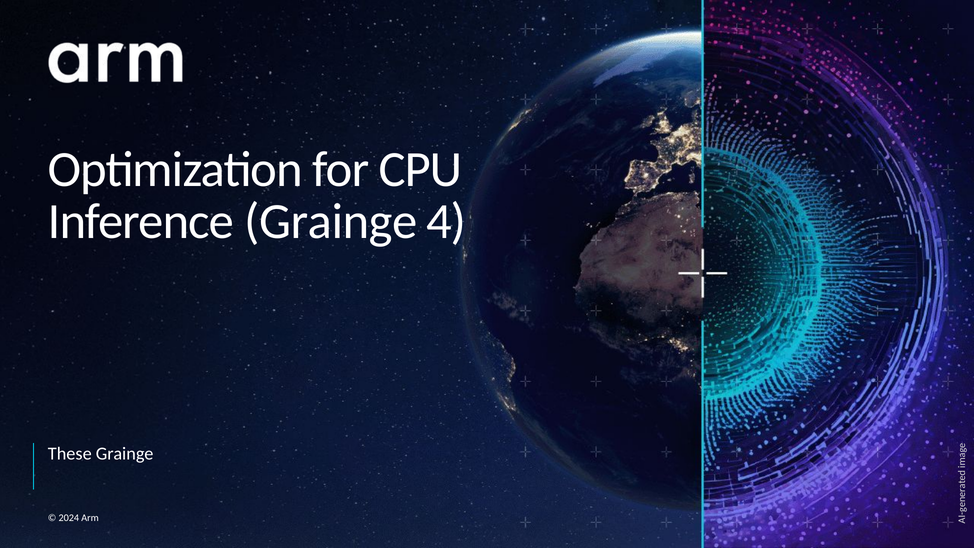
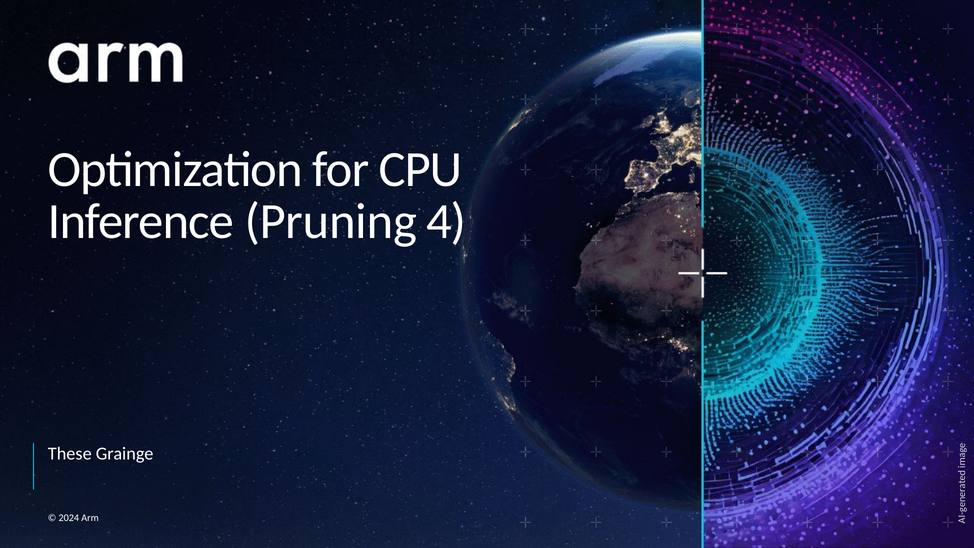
Inference Grainge: Grainge -> Pruning (331, 221)
